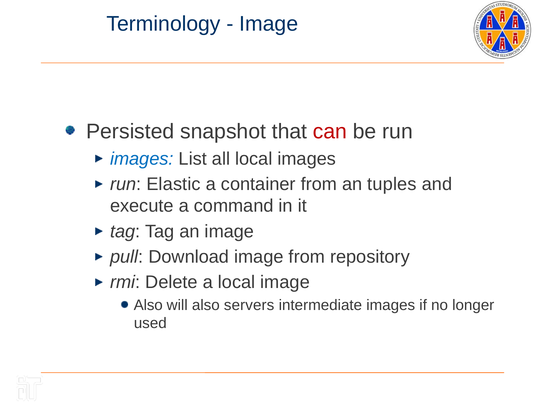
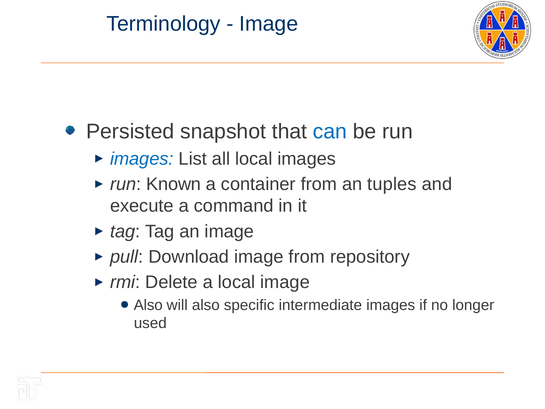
can colour: red -> blue (330, 132)
Elastic: Elastic -> Known (174, 184)
servers: servers -> specific (249, 305)
